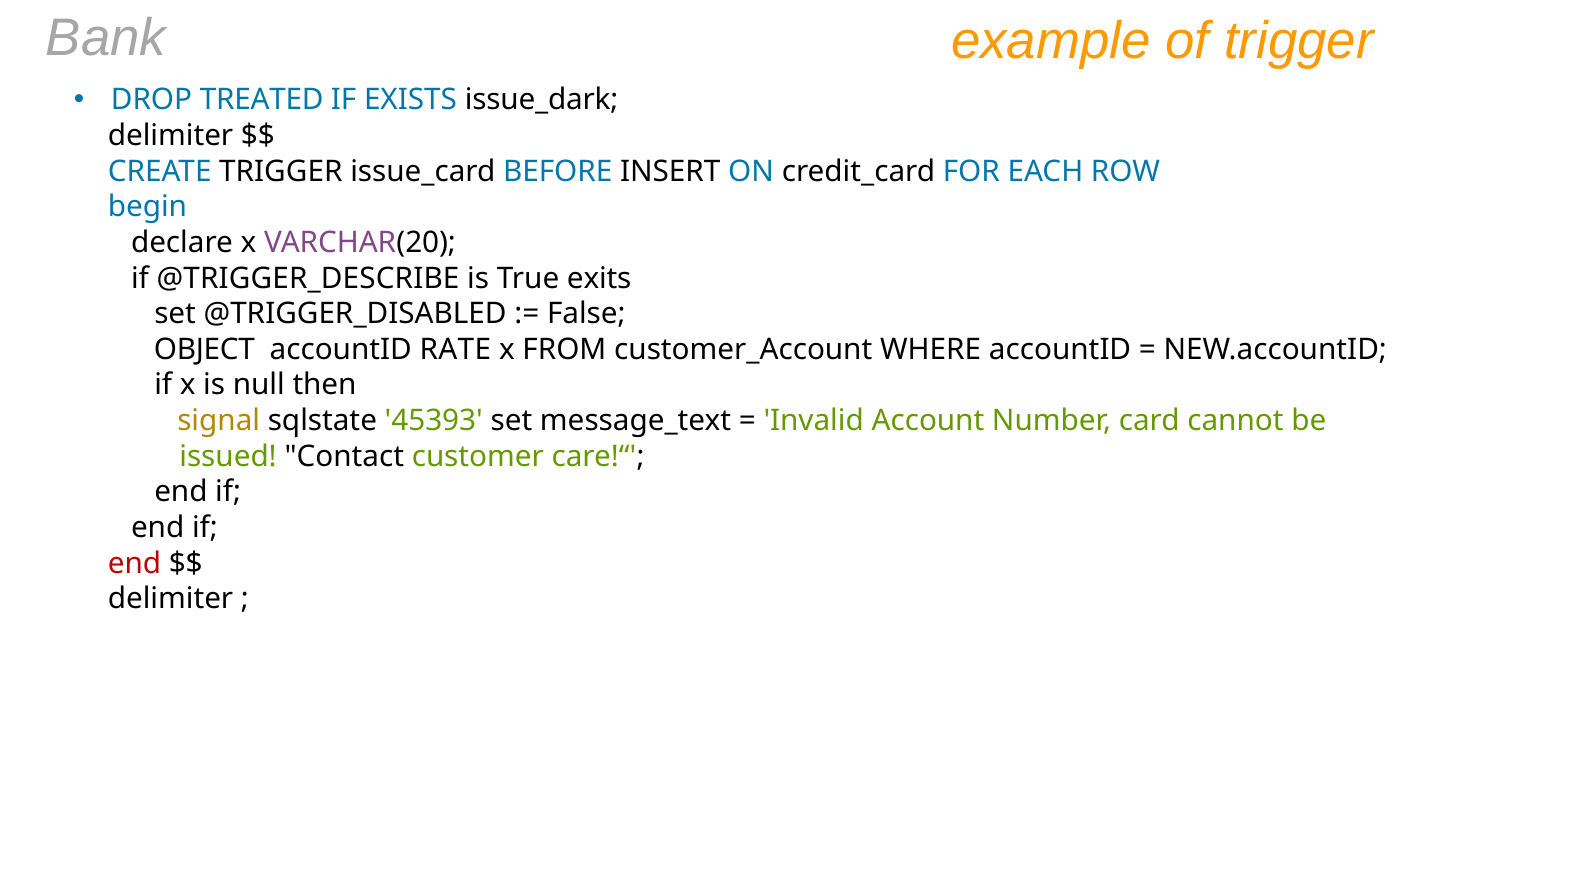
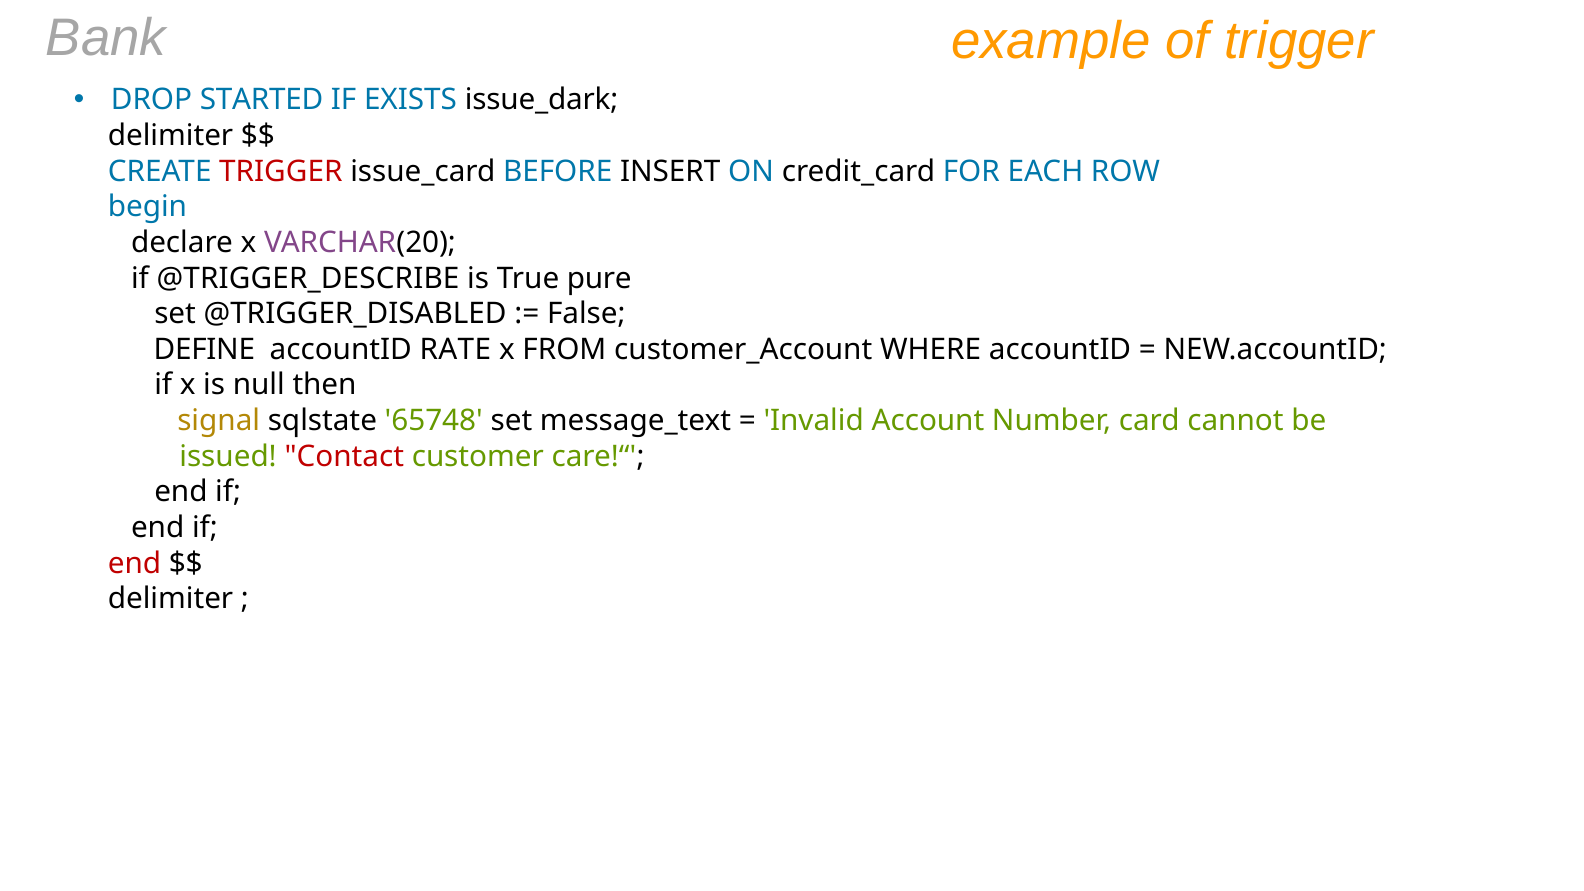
TREATED: TREATED -> STARTED (262, 100)
TRIGGER colour: black -> red (281, 171)
exits: exits -> pure (599, 278)
OBJECT: OBJECT -> DEFINE (204, 350)
45393: 45393 -> 65748 (434, 421)
Contact colour: black -> red (344, 456)
